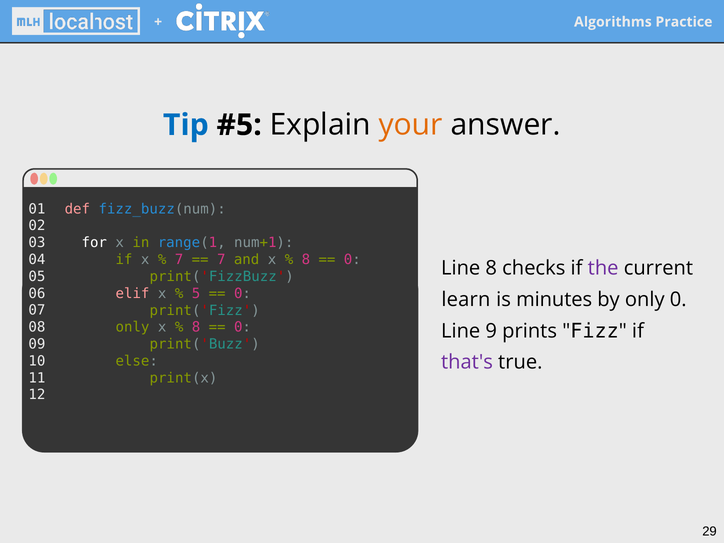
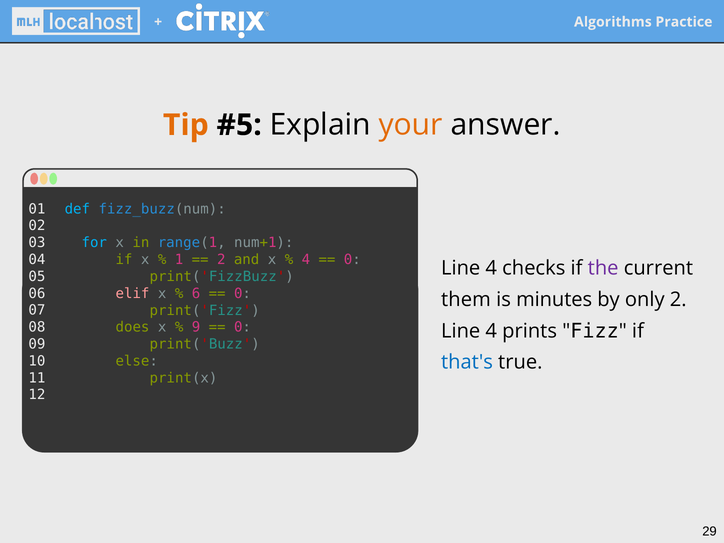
Tip colour: blue -> orange (186, 125)
def colour: pink -> light blue (77, 209)
for colour: white -> light blue (94, 243)
7: 7 -> 1 (179, 260)
7: 7 -> 2 (221, 260)
8: 8 -> 4 (306, 260)
8: 8 -> 4 (491, 268)
5: 5 -> 6 (196, 294)
learn: learn -> them (466, 300)
only 0: 0 -> 2 (678, 300)
only: only -> does (133, 327)
8: 8 -> 9 (196, 327)
9: 9 -> 4 (491, 331)
that's colour: purple -> blue (467, 362)
